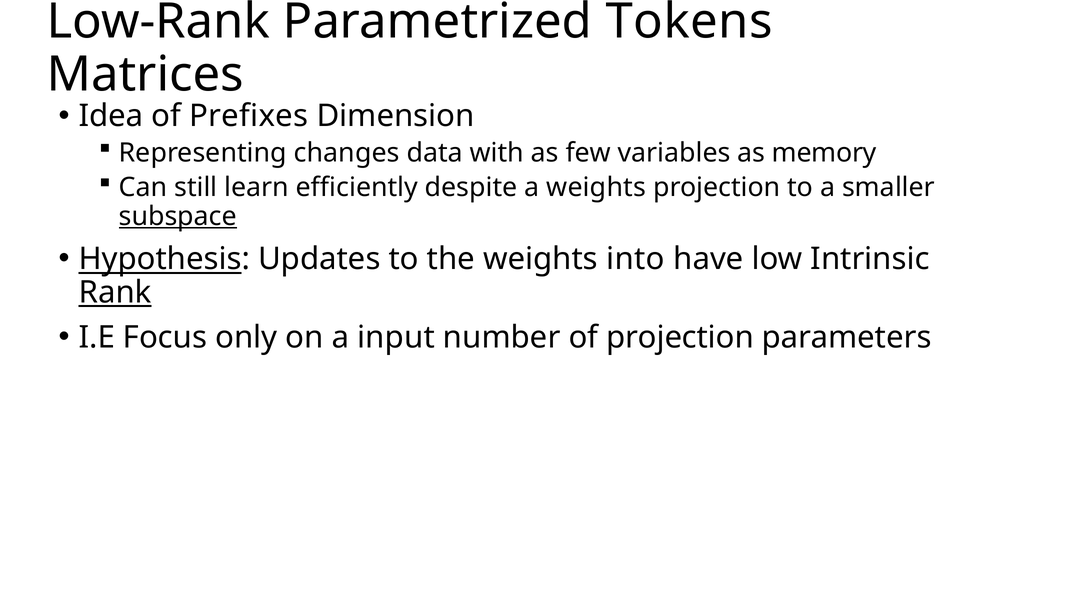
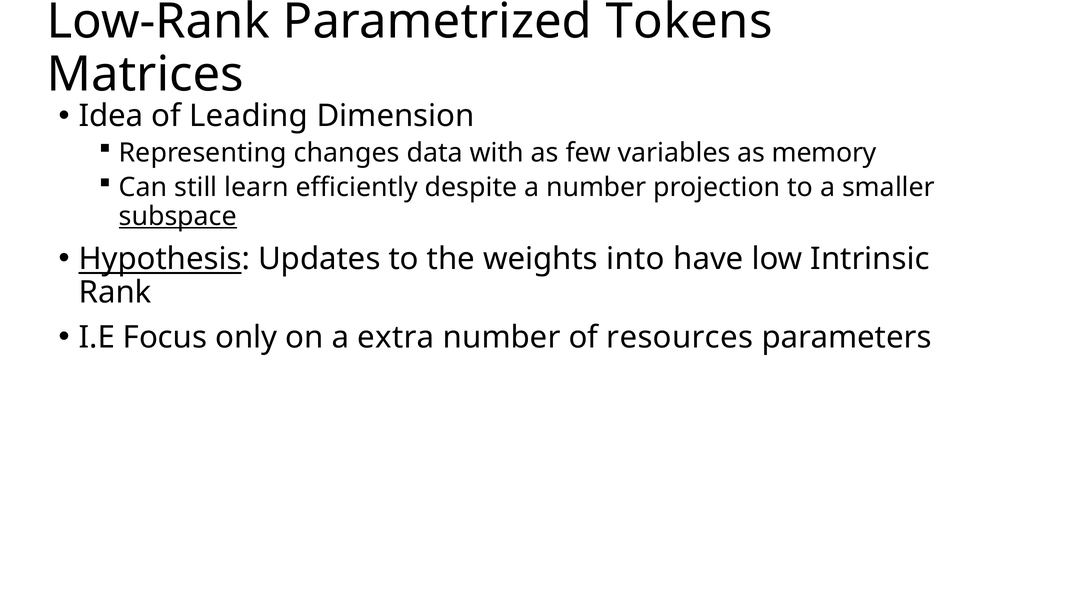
Prefixes: Prefixes -> Leading (249, 116)
a weights: weights -> number (596, 188)
Rank underline: present -> none (115, 293)
input: input -> extra (396, 338)
of projection: projection -> resources (680, 338)
